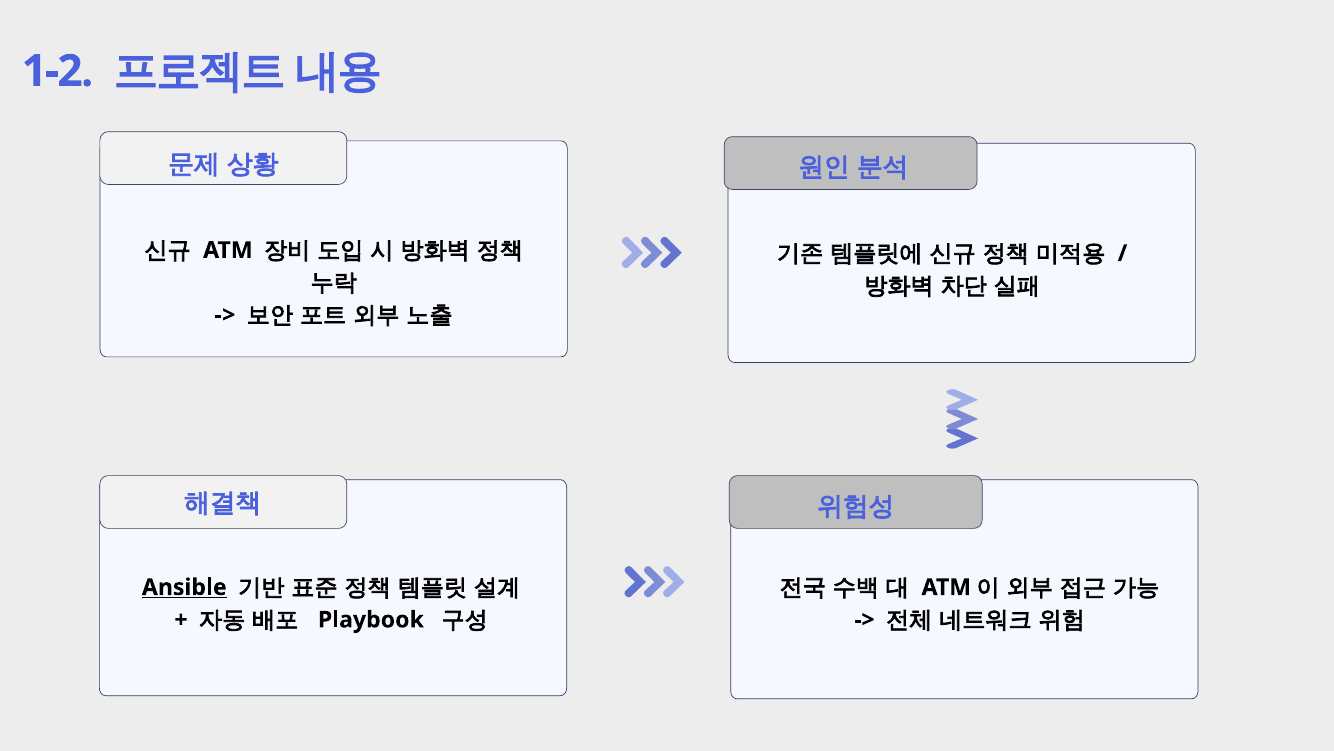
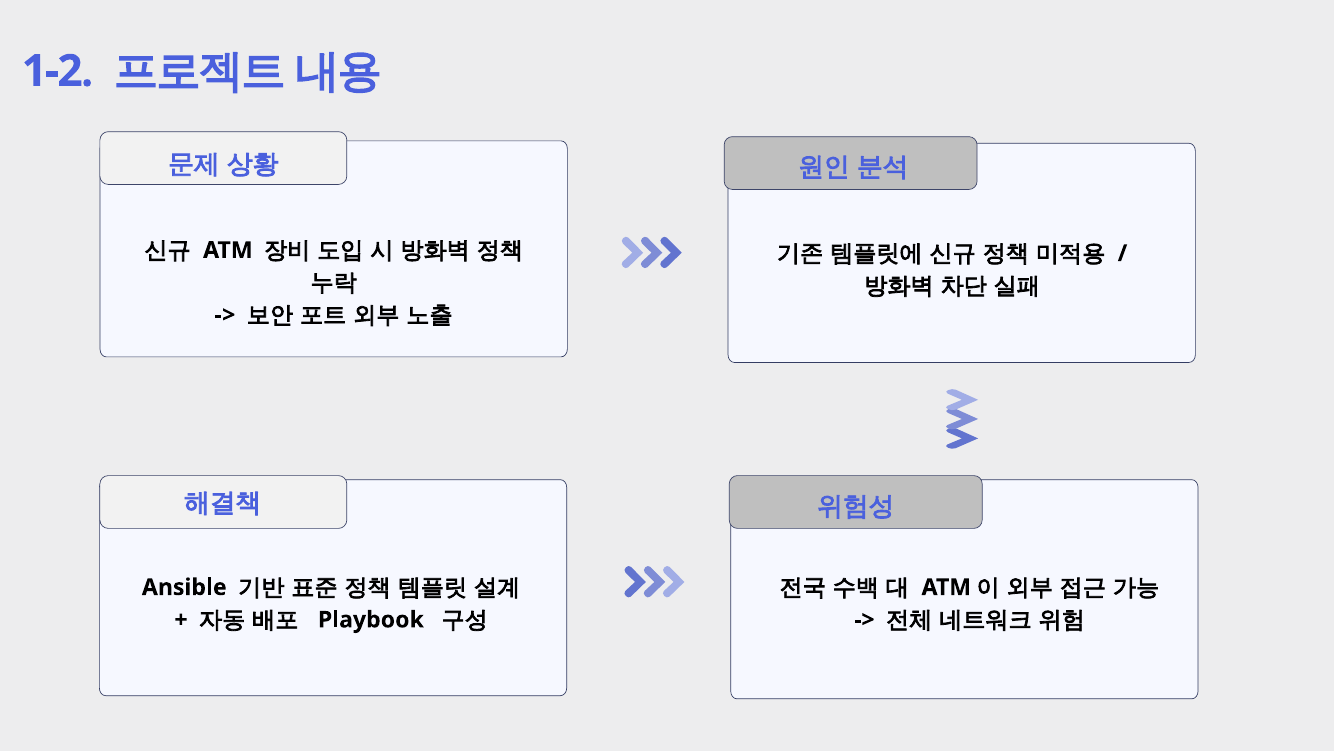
Ansible underline: present -> none (184, 587)
